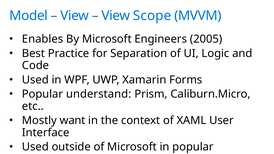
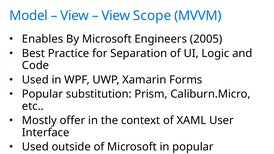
understand: understand -> substitution (99, 94)
want: want -> offer (73, 121)
